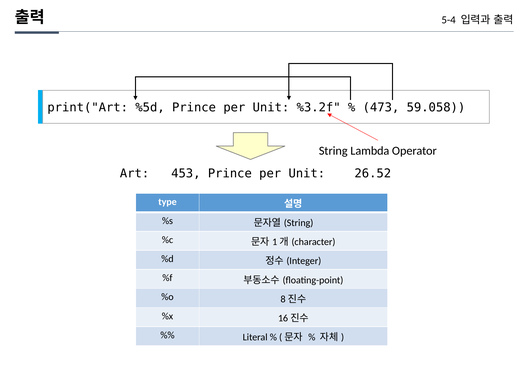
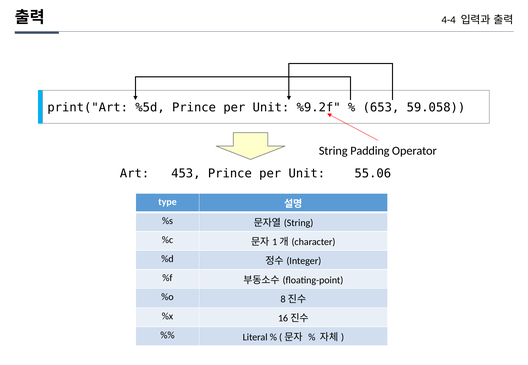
5-4: 5-4 -> 4-4 (449, 20)
%3.2f: %3.2f -> %9.2f (319, 108)
473: 473 -> 653 (381, 108)
Lambda: Lambda -> Padding (370, 151)
26.52: 26.52 -> 55.06 (373, 174)
